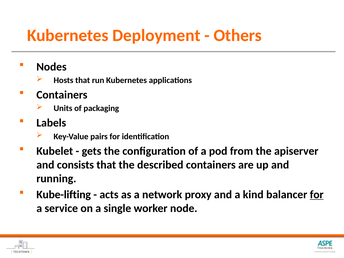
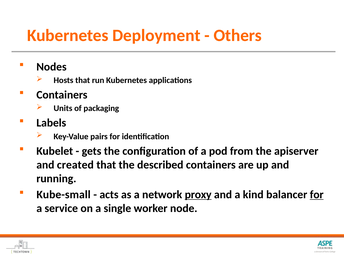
consists: consists -> created (75, 165)
Kube-lifting: Kube-lifting -> Kube-small (64, 195)
proxy underline: none -> present (198, 195)
